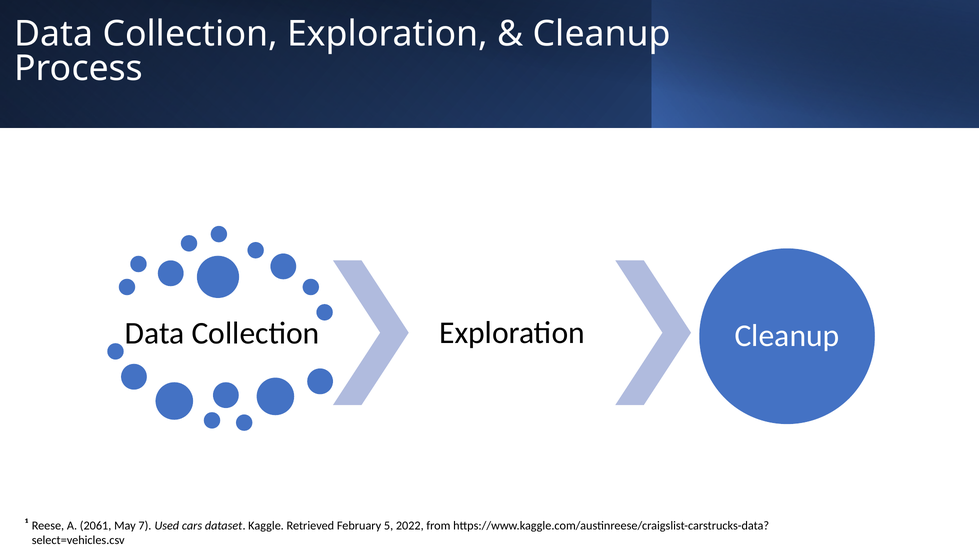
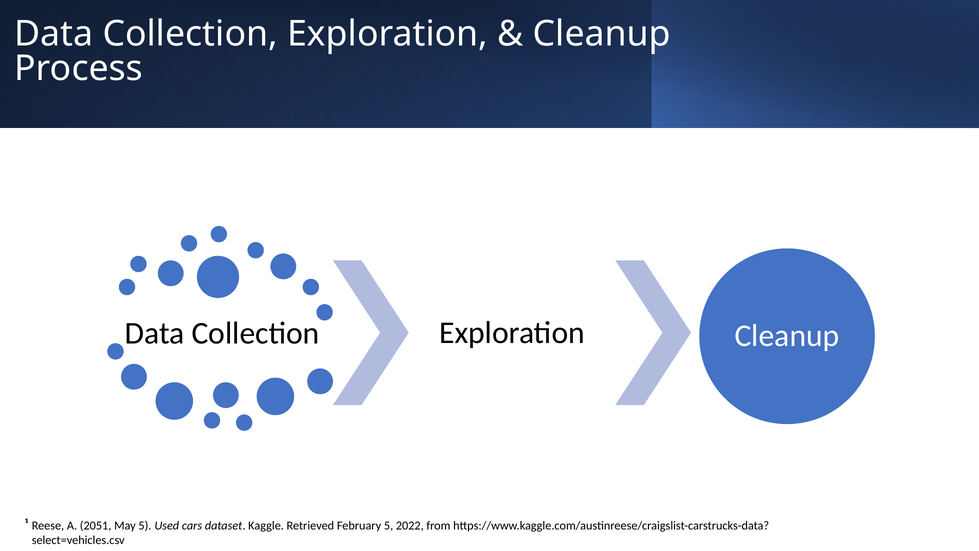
2061: 2061 -> 2051 (96, 525)
May 7: 7 -> 5 (145, 525)
